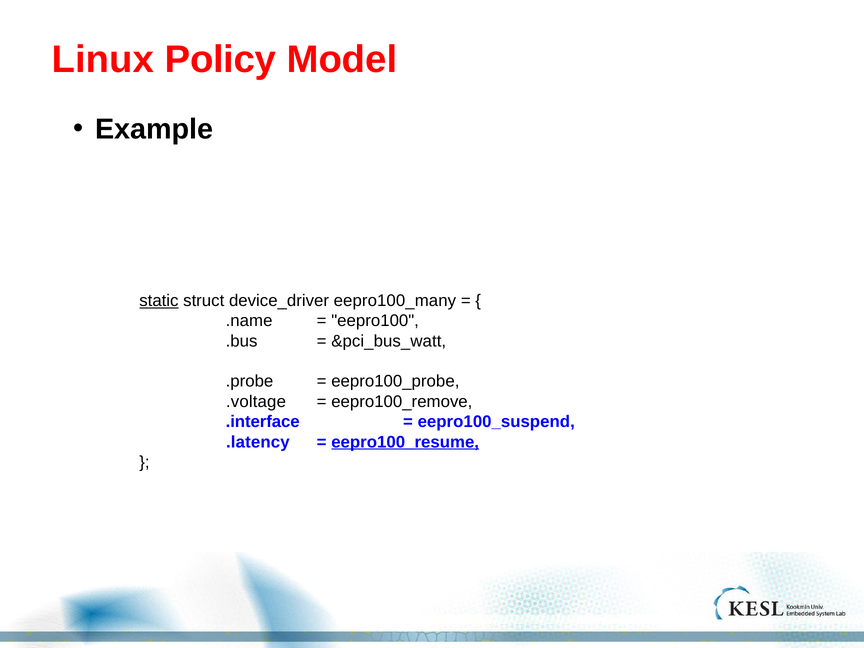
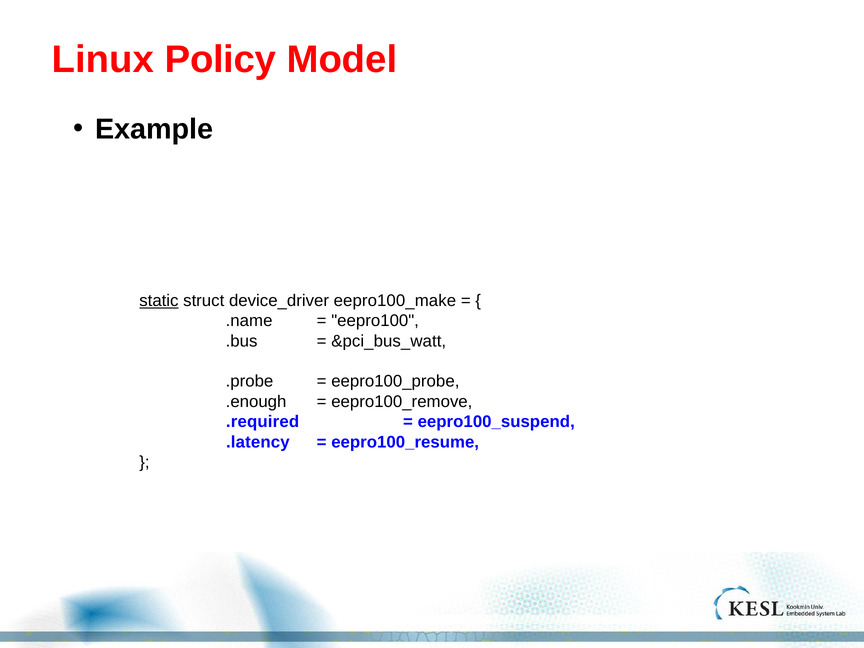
eepro100_many: eepro100_many -> eepro100_make (395, 301)
.voltage: .voltage -> .enough (256, 402)
.interface: .interface -> .required (263, 422)
eepro100_resume underline: present -> none (405, 442)
